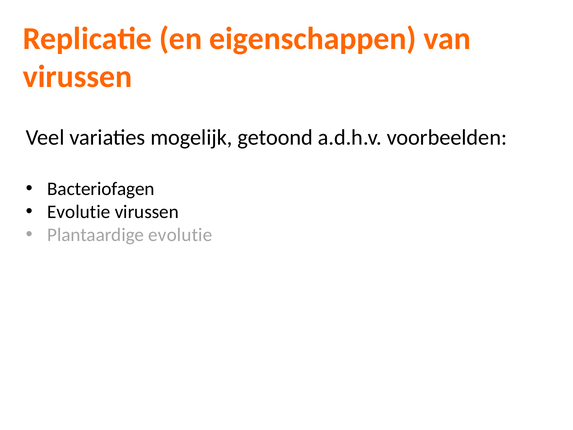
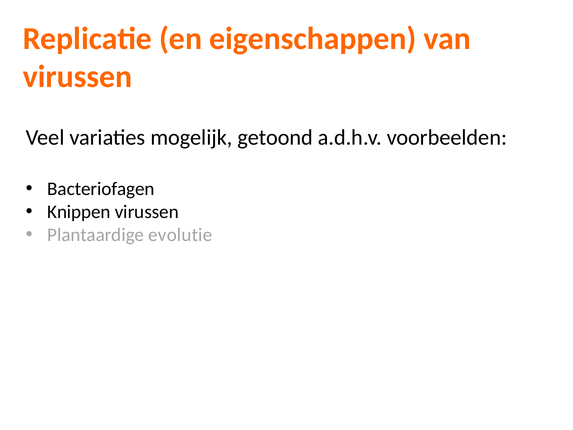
Evolutie: Evolutie -> Knippen (79, 212)
